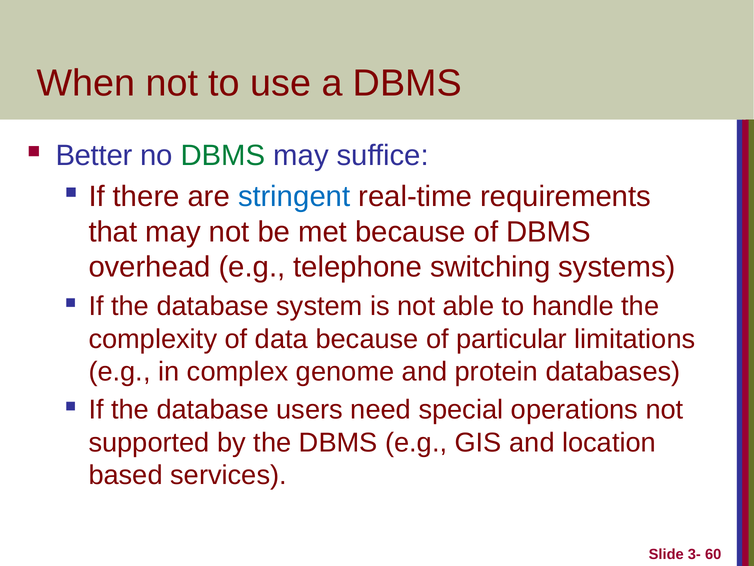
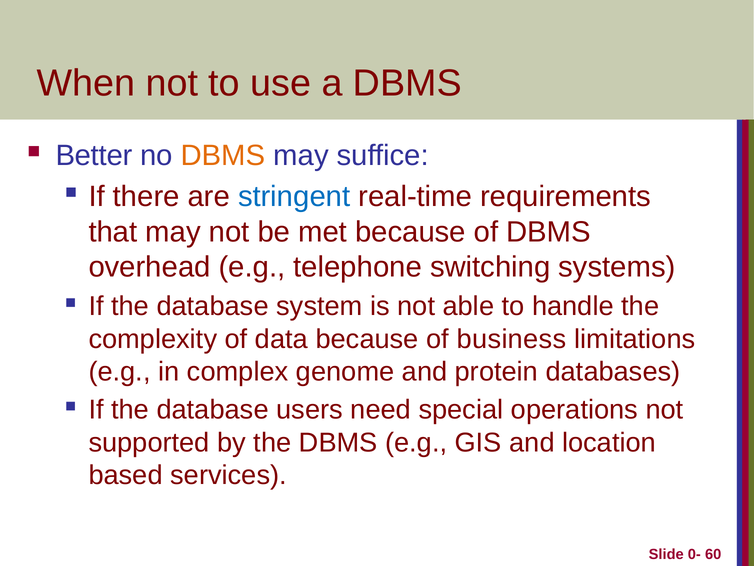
DBMS colour: green -> orange (223, 155)
particular: particular -> business (511, 339)
3-: 3- -> 0- (694, 554)
